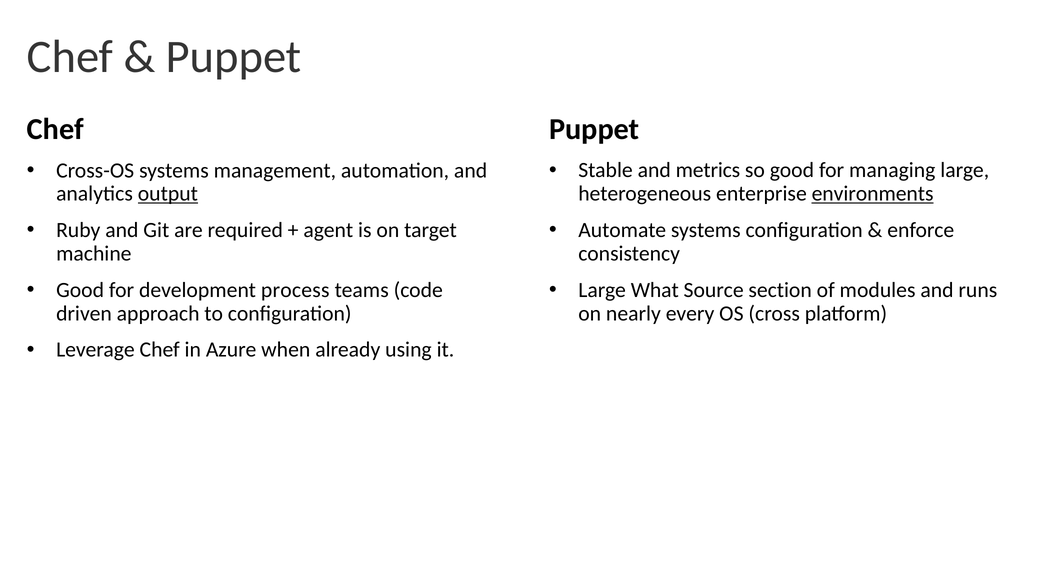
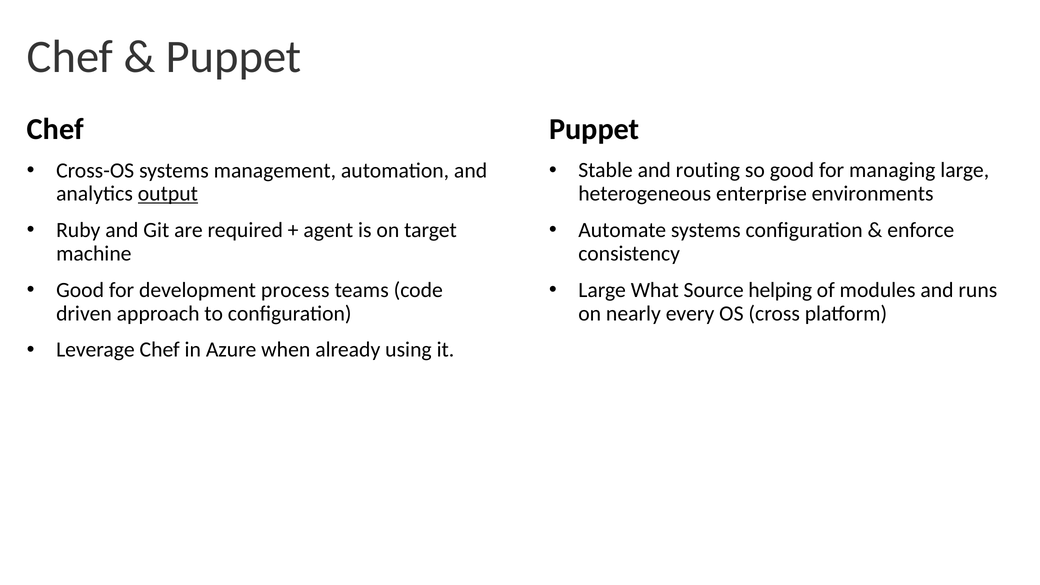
metrics: metrics -> routing (708, 170)
environments underline: present -> none (873, 194)
section: section -> helping (780, 290)
